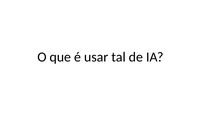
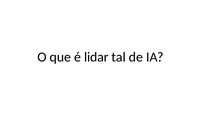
usar: usar -> lidar (96, 57)
